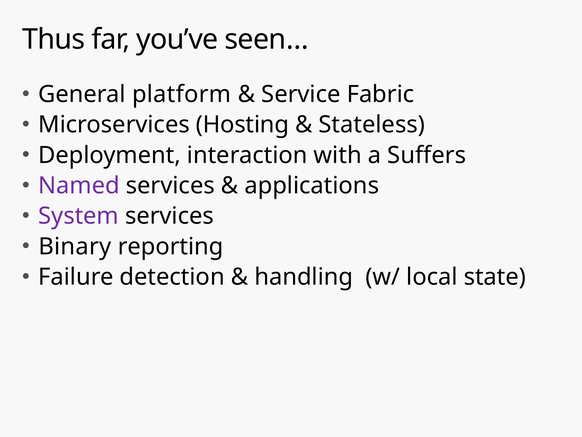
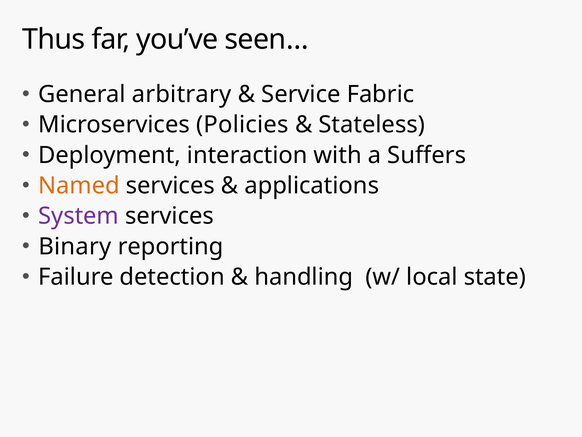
platform: platform -> arbitrary (182, 94)
Hosting: Hosting -> Policies (242, 125)
Named colour: purple -> orange (79, 185)
